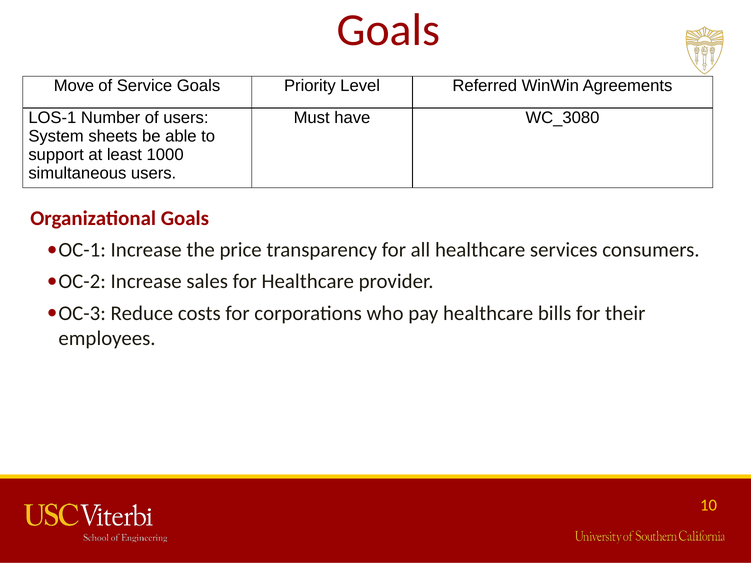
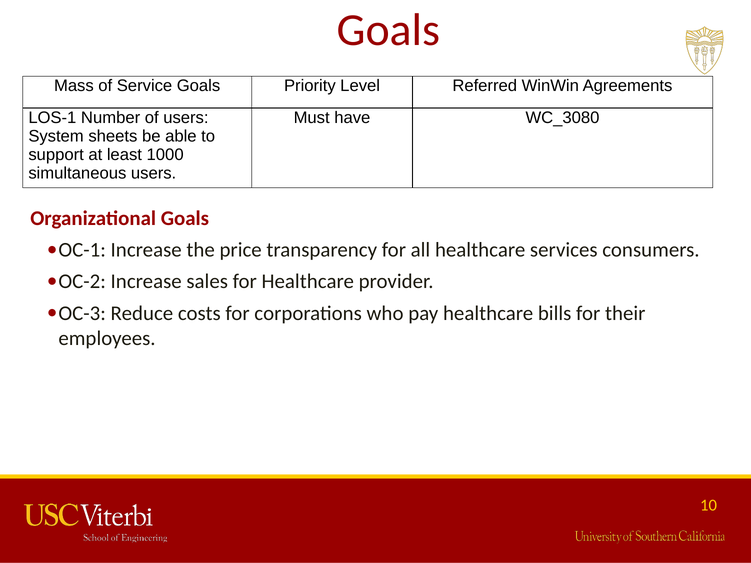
Move: Move -> Mass (74, 86)
